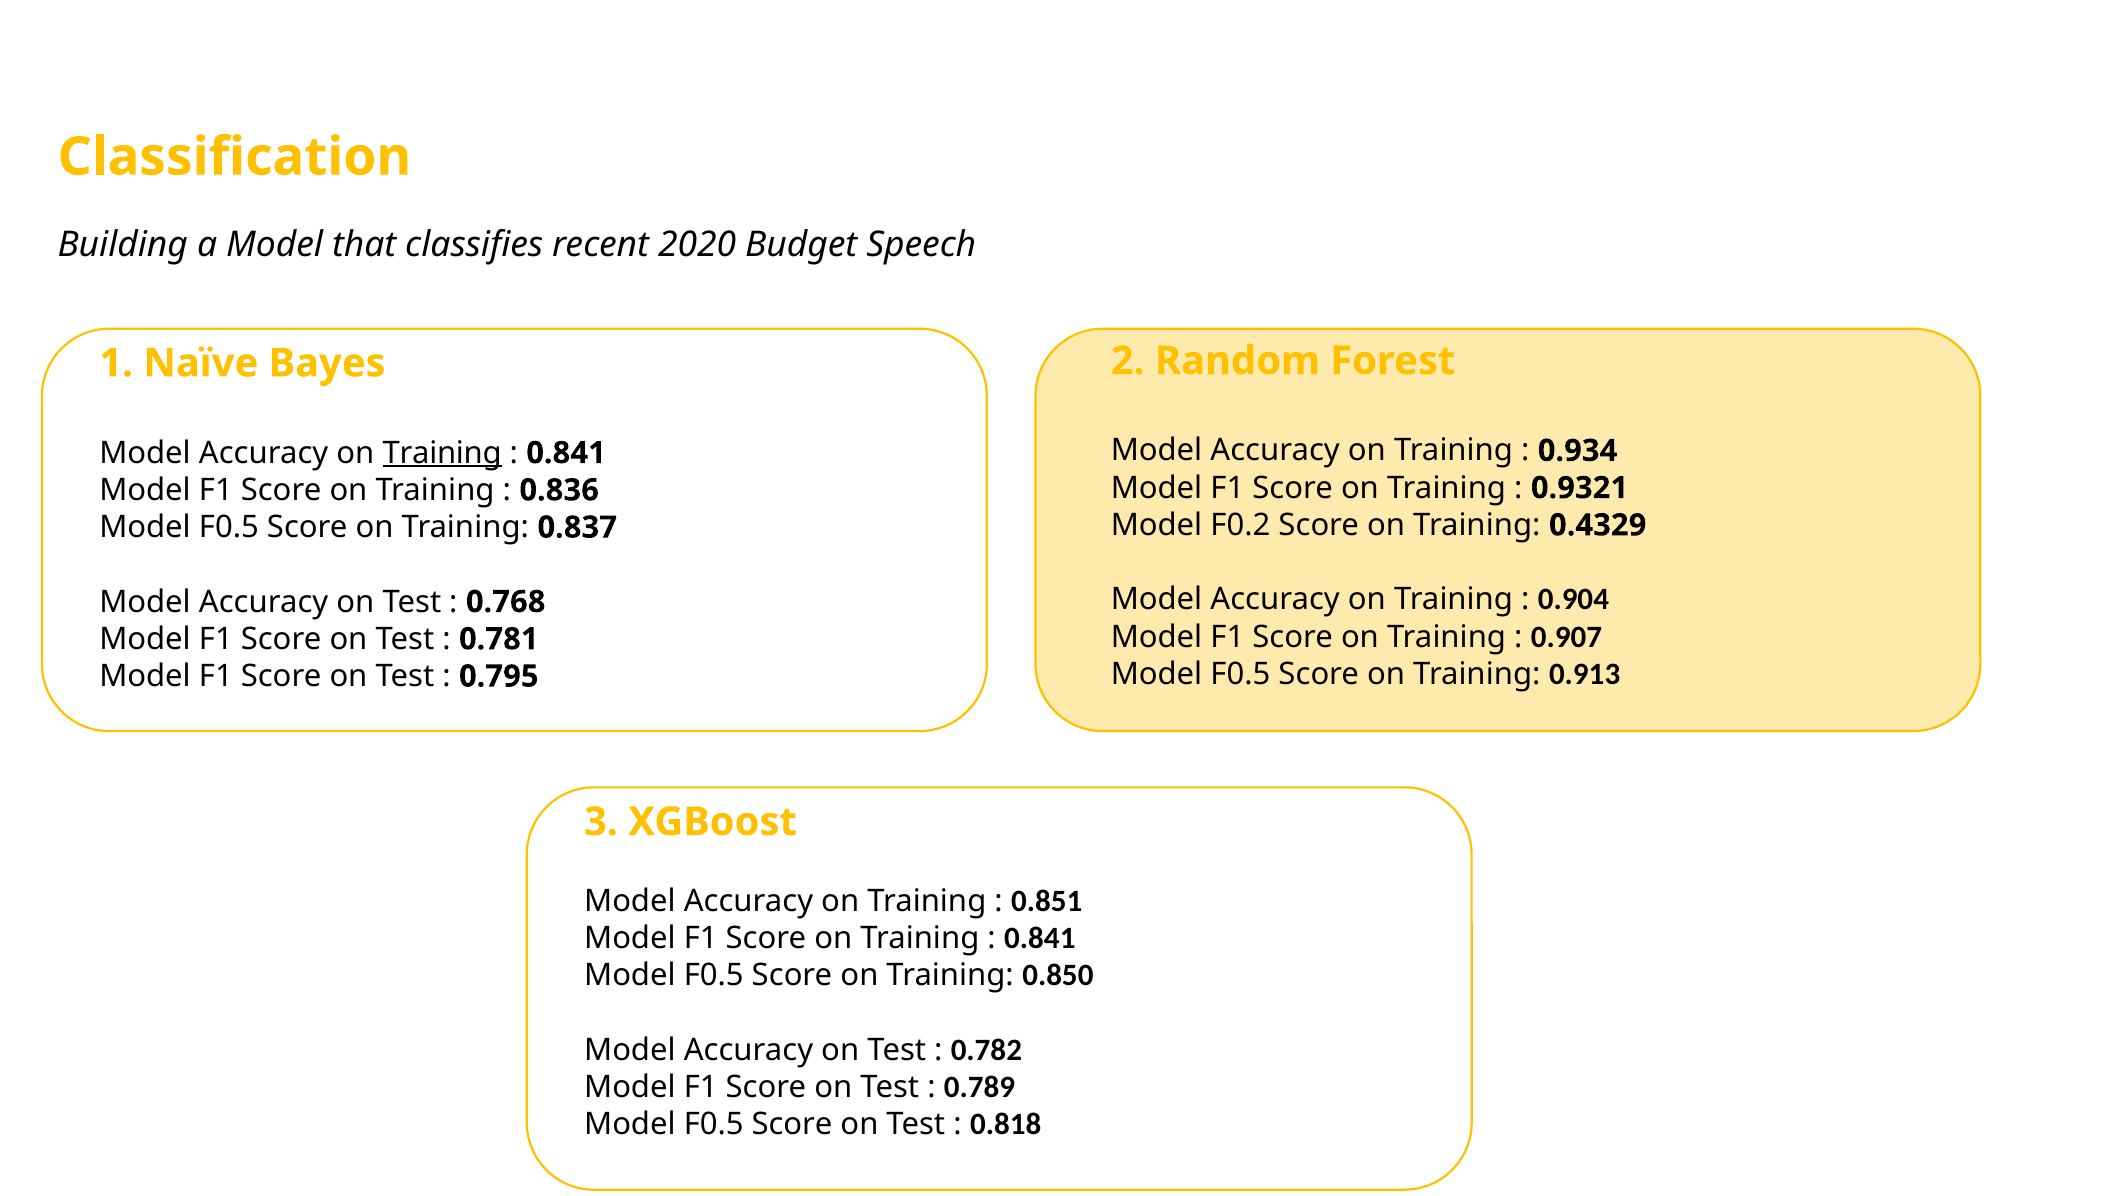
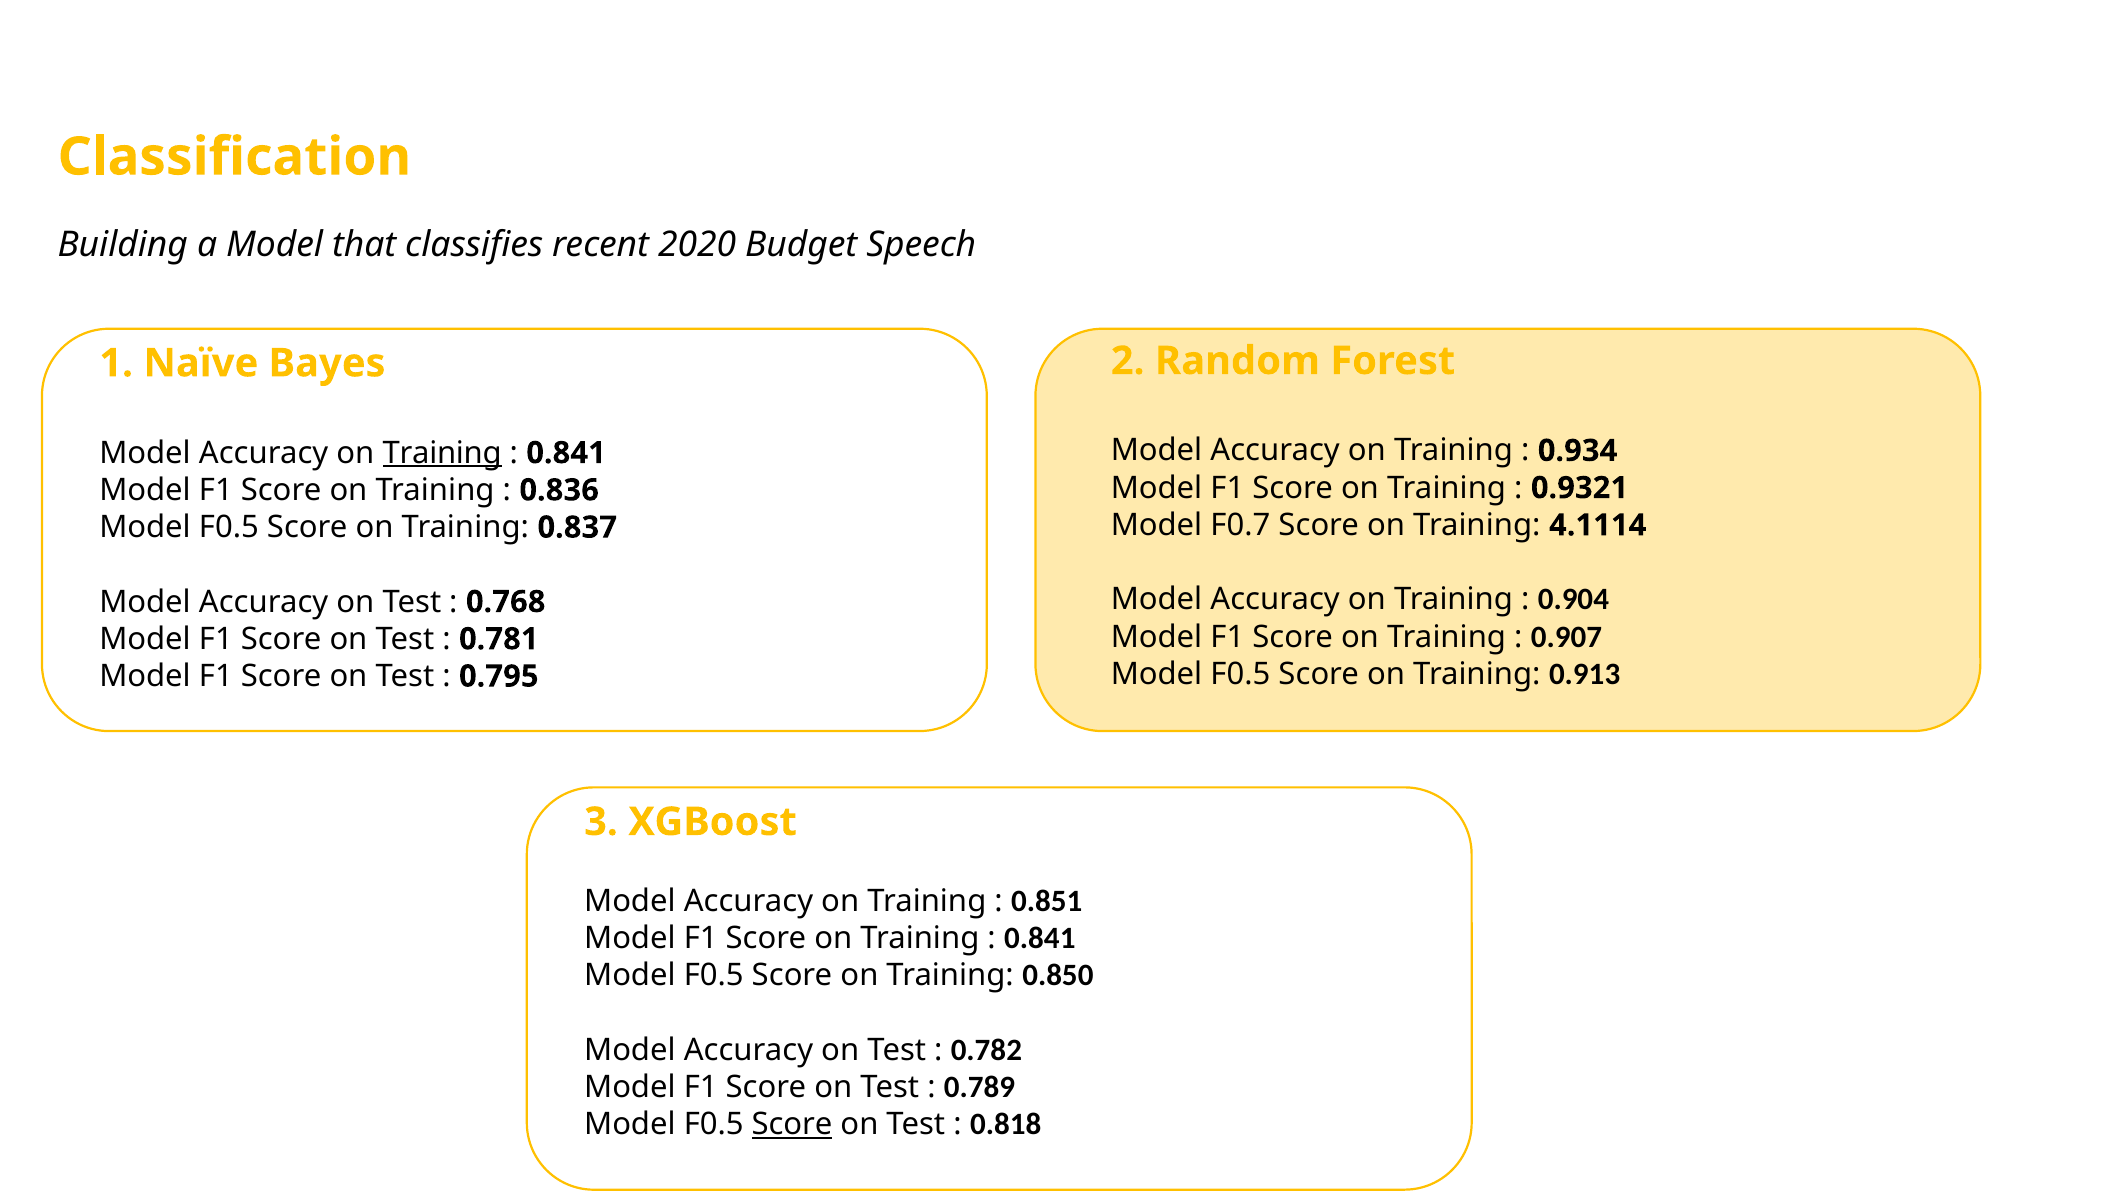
F0.2: F0.2 -> F0.7 (1240, 525)
0.4329: 0.4329 -> 4.1114 (1598, 525)
Score underline: none -> present (792, 1125)
